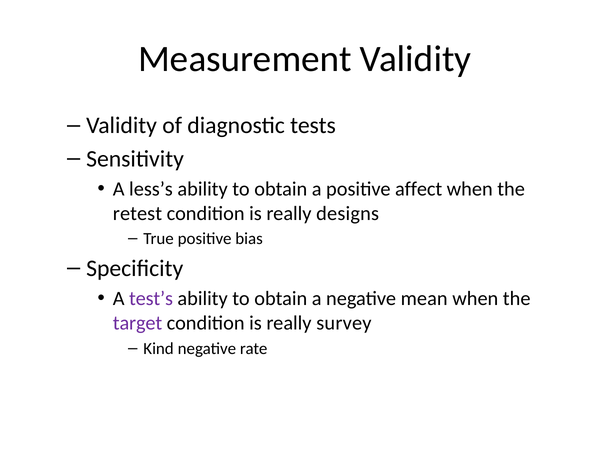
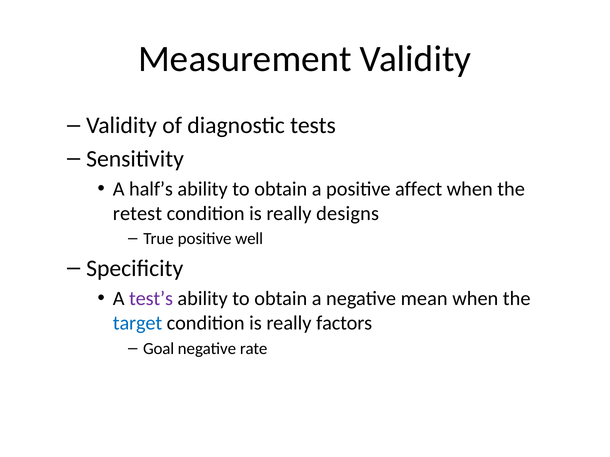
less’s: less’s -> half’s (151, 189)
bias: bias -> well (249, 239)
target colour: purple -> blue (138, 323)
survey: survey -> factors (344, 323)
Kind: Kind -> Goal (159, 349)
